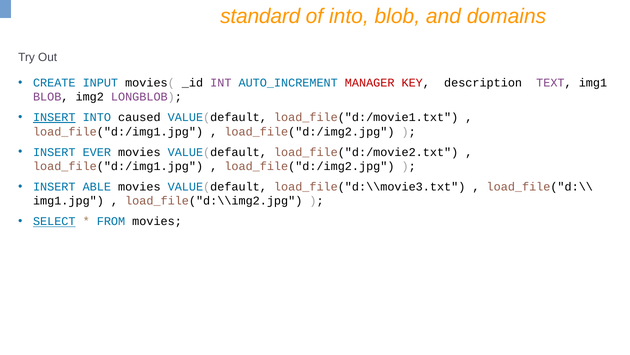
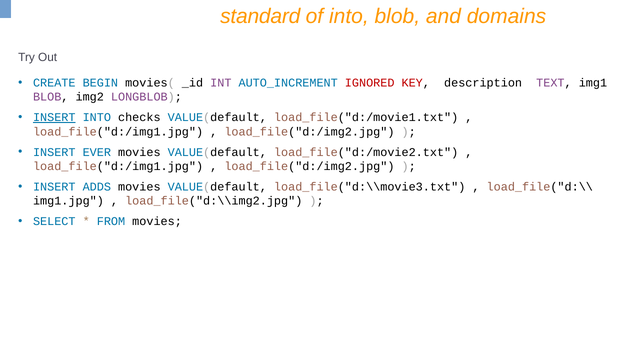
INPUT: INPUT -> BEGIN (100, 83)
MANAGER: MANAGER -> IGNORED (370, 83)
caused: caused -> checks (139, 117)
ABLE: ABLE -> ADDS (97, 187)
SELECT underline: present -> none (54, 221)
